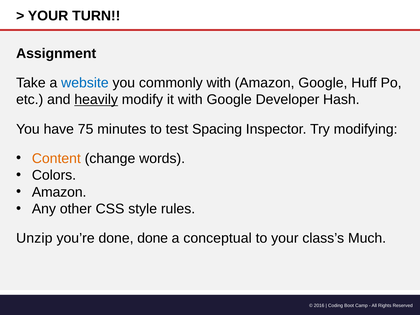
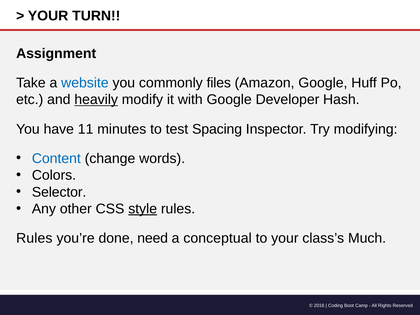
commonly with: with -> files (219, 83)
75: 75 -> 11 (86, 129)
Content colour: orange -> blue (56, 158)
Amazon: Amazon -> Selector (59, 192)
style underline: none -> present (143, 209)
Unzip: Unzip -> Rules (34, 238)
done done: done -> need (153, 238)
